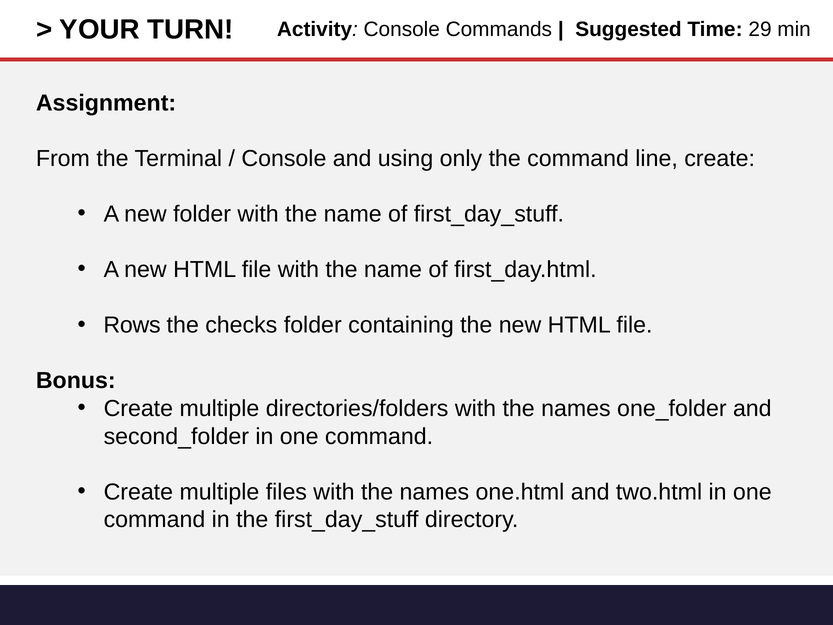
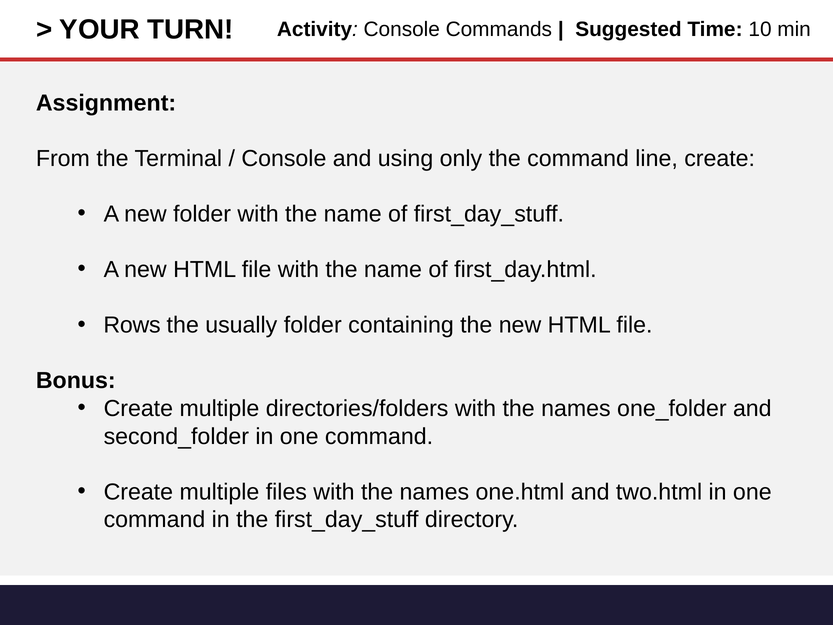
29: 29 -> 10 (760, 29)
checks: checks -> usually (241, 325)
